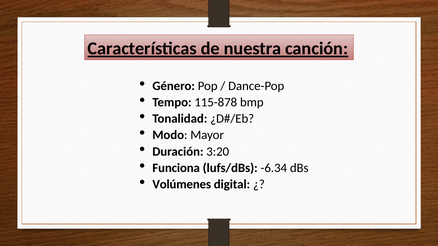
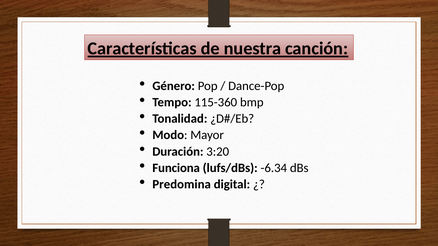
115-878: 115-878 -> 115-360 (216, 102)
Volúmenes: Volúmenes -> Predomina (182, 185)
